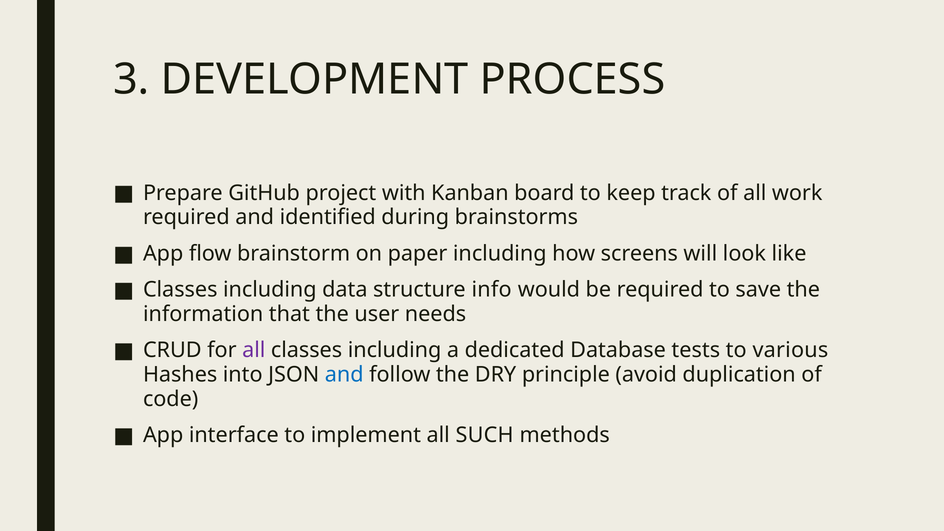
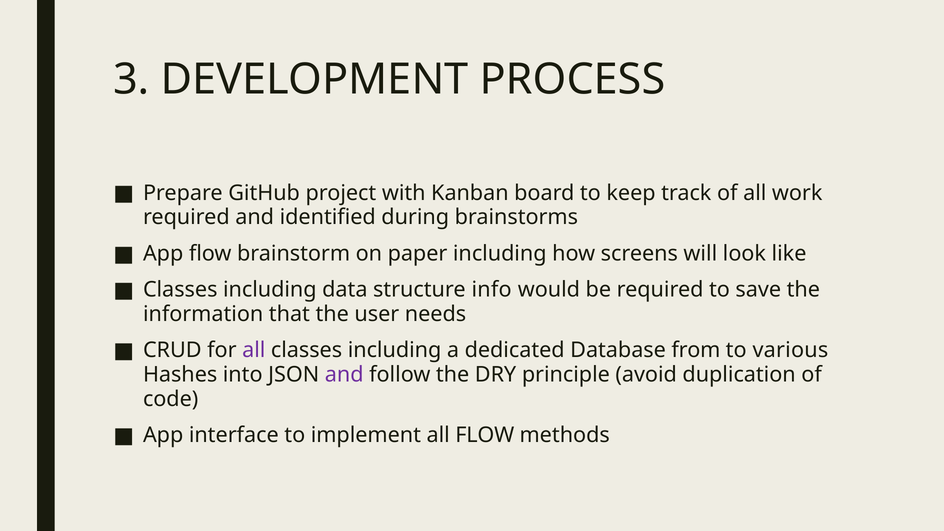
tests: tests -> from (696, 350)
and colour: blue -> purple (344, 375)
all SUCH: SUCH -> FLOW (485, 435)
